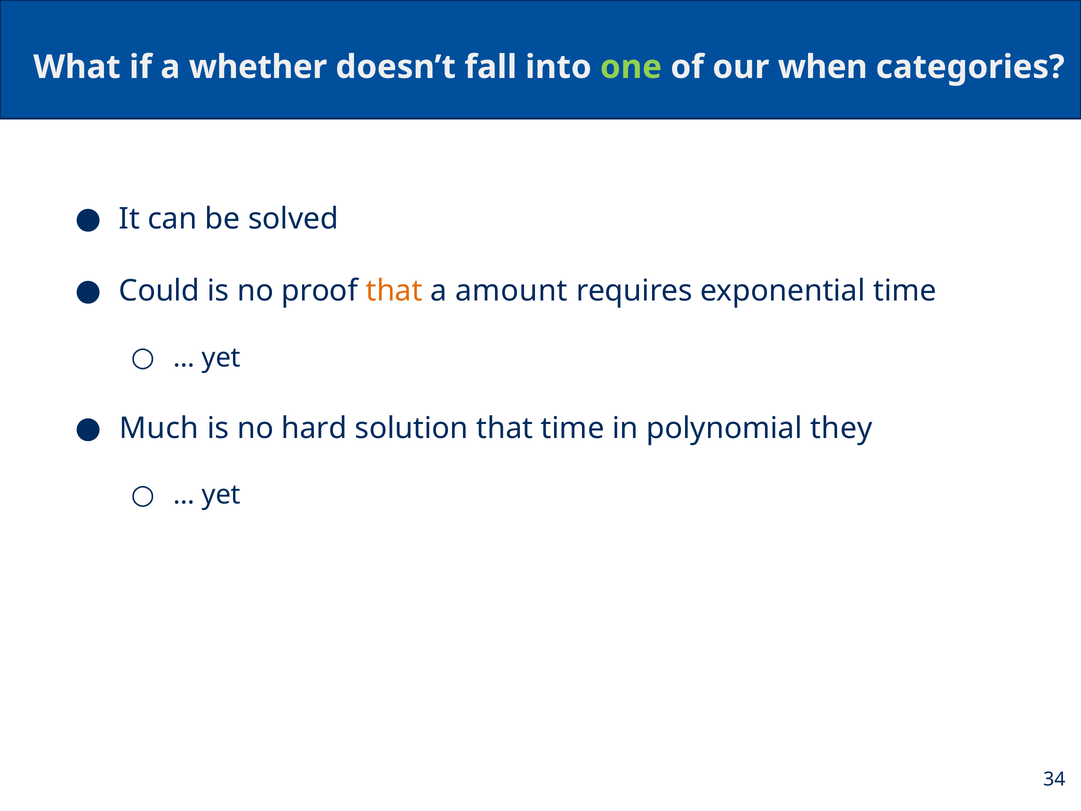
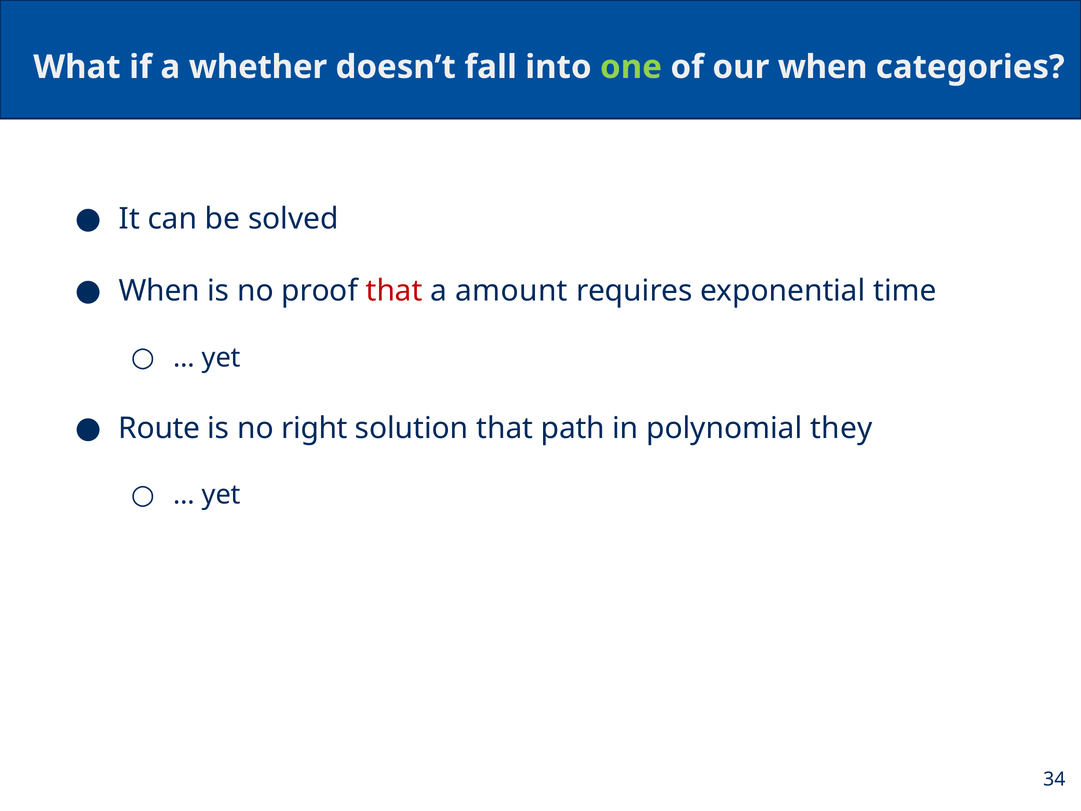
Could: Could -> When (159, 291)
that colour: orange -> red (394, 291)
Much: Much -> Route (159, 428)
hard: hard -> right (314, 428)
that time: time -> path (573, 428)
